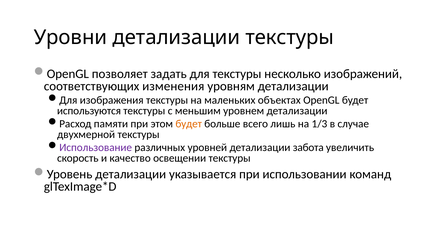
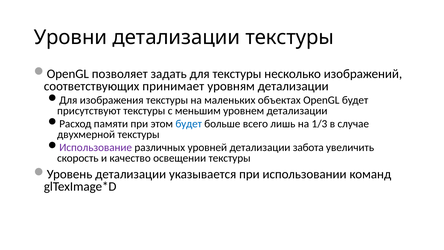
изменения: изменения -> принимает (173, 86)
используются: используются -> присутствуют (89, 111)
будет colour: orange -> blue (189, 124)
